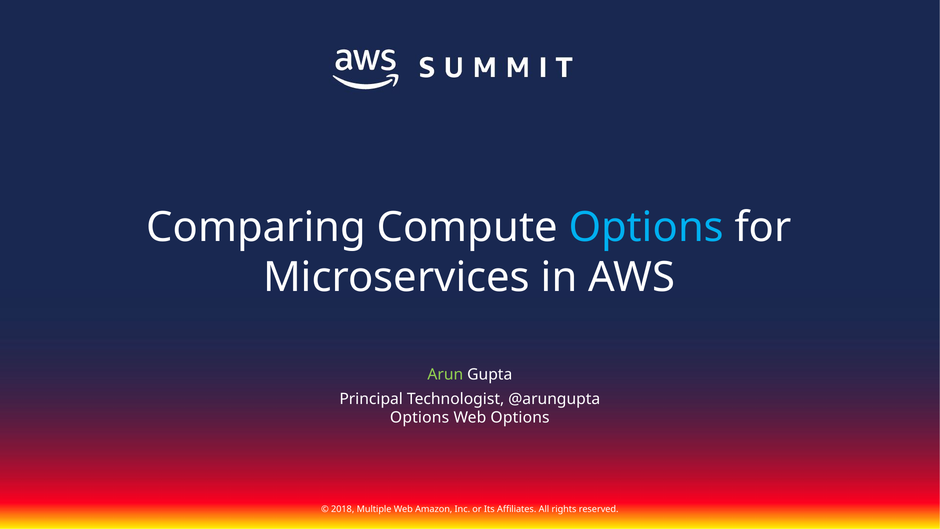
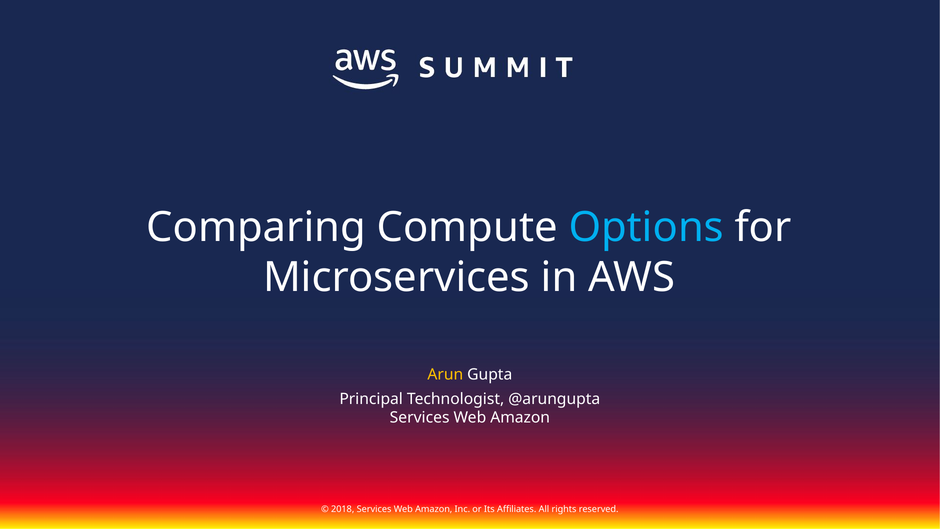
Arun colour: light green -> yellow (445, 374)
Options: Options -> Services (420, 417)
Options: Options -> Amazon (520, 417)
Multiple: Multiple -> Services (374, 509)
